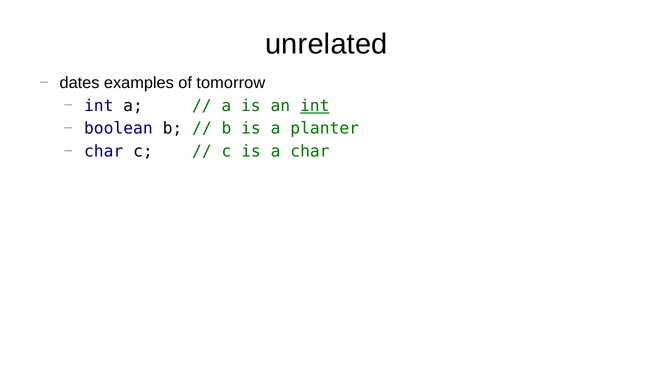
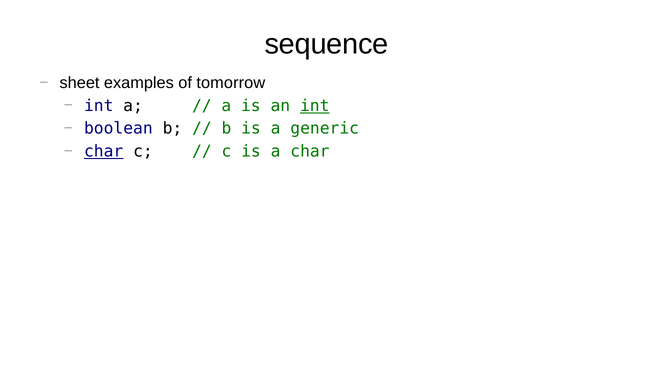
unrelated: unrelated -> sequence (327, 44)
dates: dates -> sheet (80, 83)
planter: planter -> generic (325, 129)
char underline: none -> present (104, 152)
